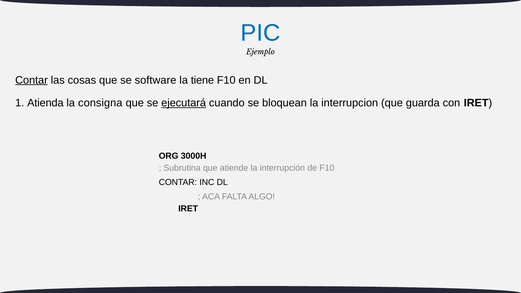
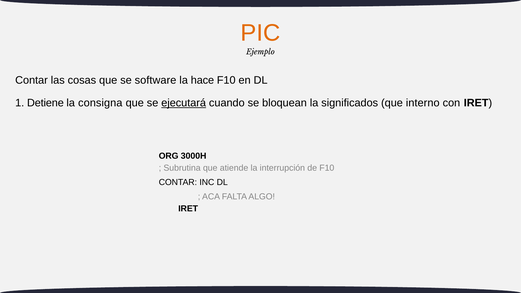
PIC colour: blue -> orange (260, 33)
Contar underline: present -> none (32, 80)
tiene: tiene -> hace (202, 80)
Atienda: Atienda -> Detiene (45, 103)
interrupcion: interrupcion -> significados (350, 103)
guarda: guarda -> interno (423, 103)
